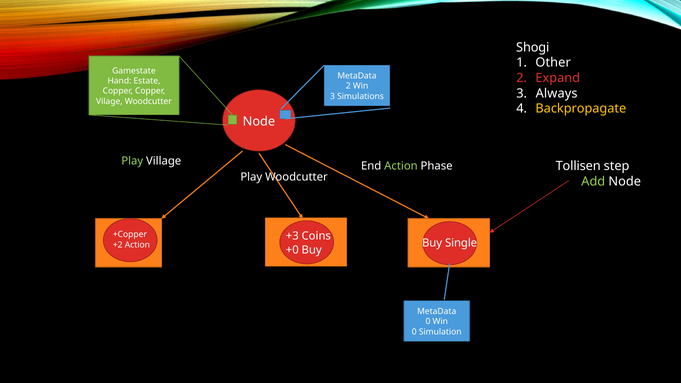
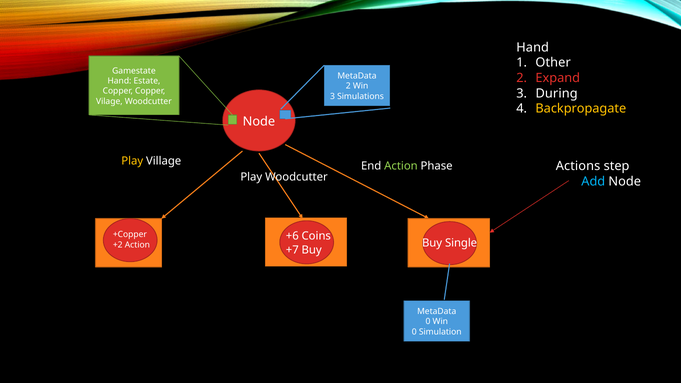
Shogi: Shogi -> Hand (533, 47)
Always: Always -> During (557, 93)
Play colour: light green -> yellow (132, 161)
Tollisen: Tollisen -> Actions (578, 166)
Add colour: light green -> light blue (593, 182)
+3: +3 -> +6 (292, 236)
+0: +0 -> +7 (292, 250)
